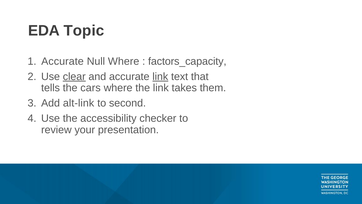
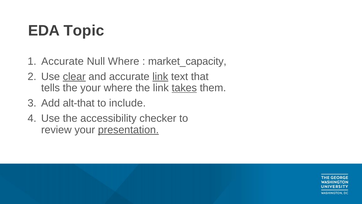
factors_capacity: factors_capacity -> market_capacity (187, 61)
the cars: cars -> your (91, 88)
takes underline: none -> present (184, 88)
alt-link: alt-link -> alt-that (79, 103)
second: second -> include (127, 103)
presentation underline: none -> present (128, 130)
